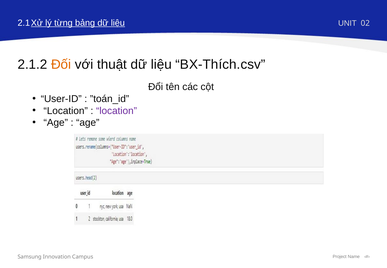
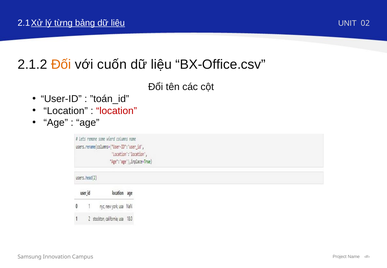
thuật: thuật -> cuốn (112, 65)
BX-Thích.csv: BX-Thích.csv -> BX-Office.csv (220, 65)
location colour: purple -> red (117, 111)
